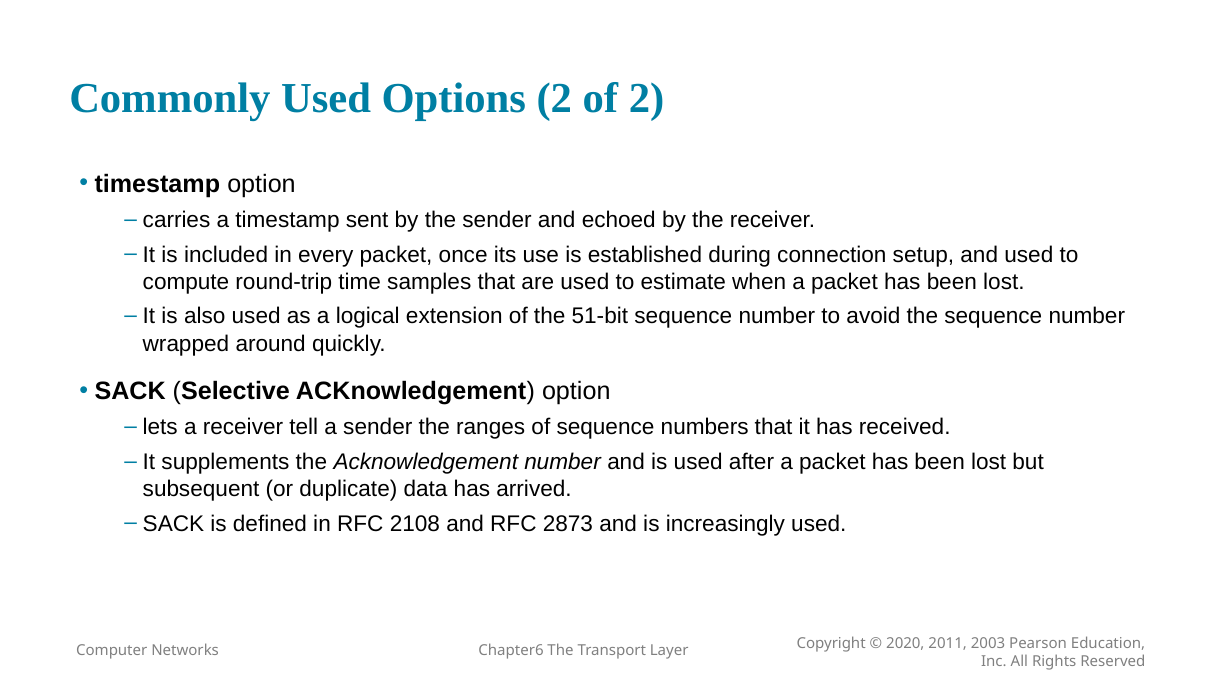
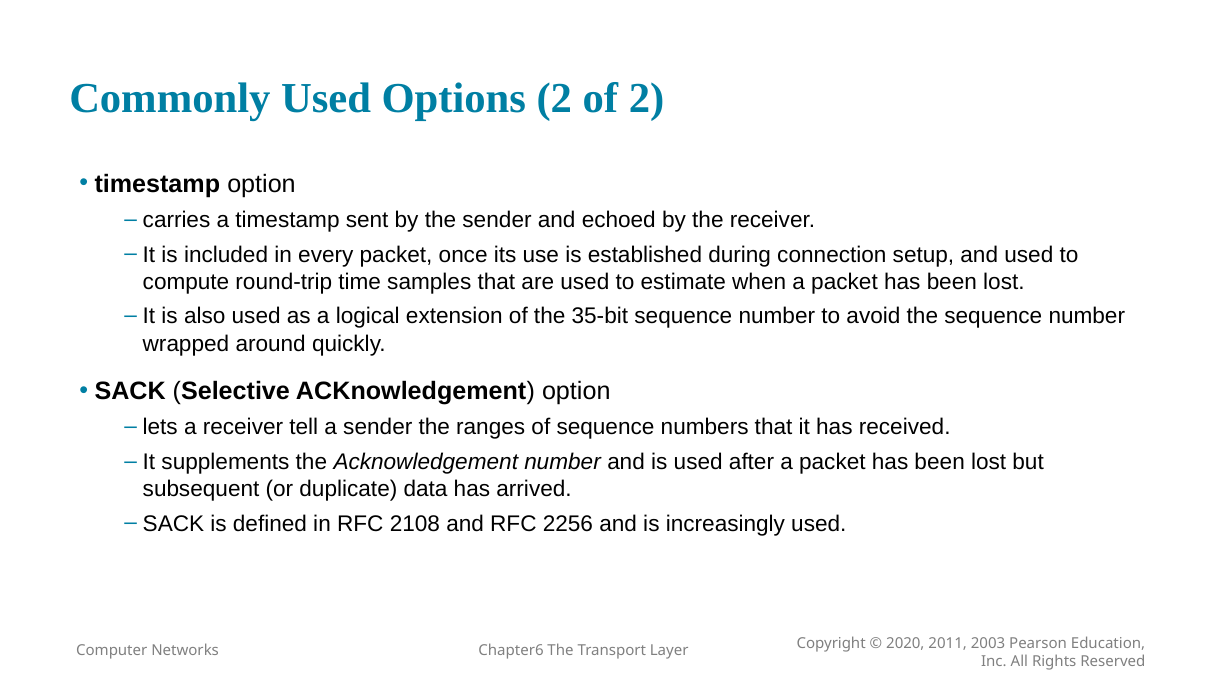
51-bit: 51-bit -> 35-bit (600, 316)
2873: 2873 -> 2256 (568, 524)
